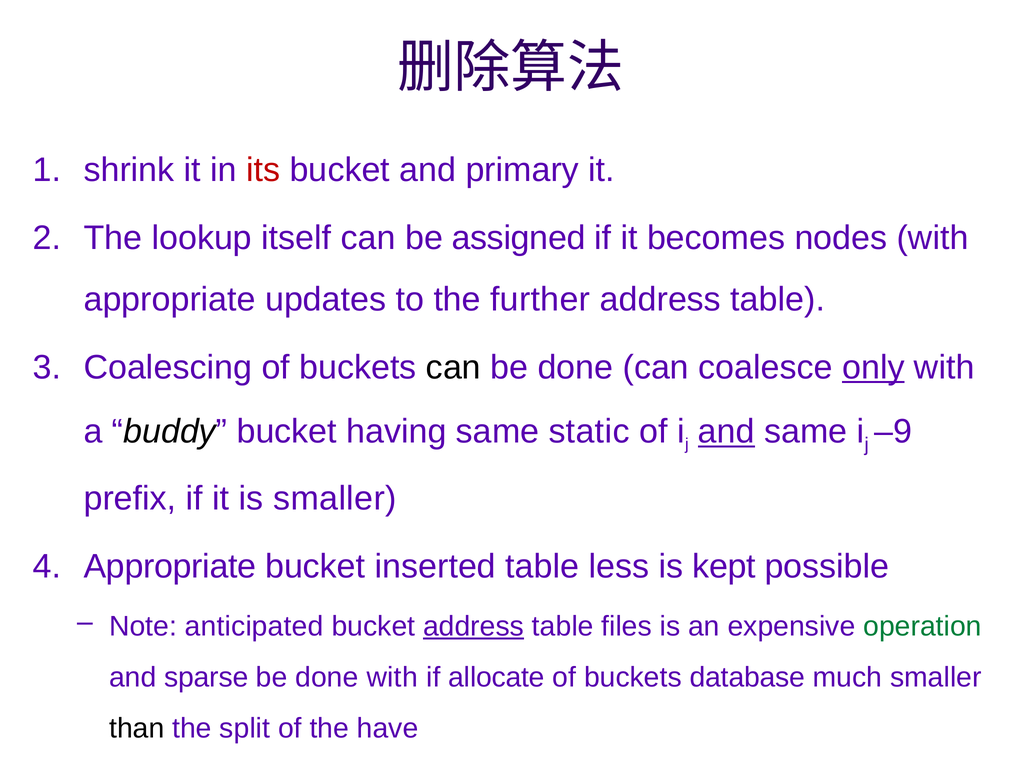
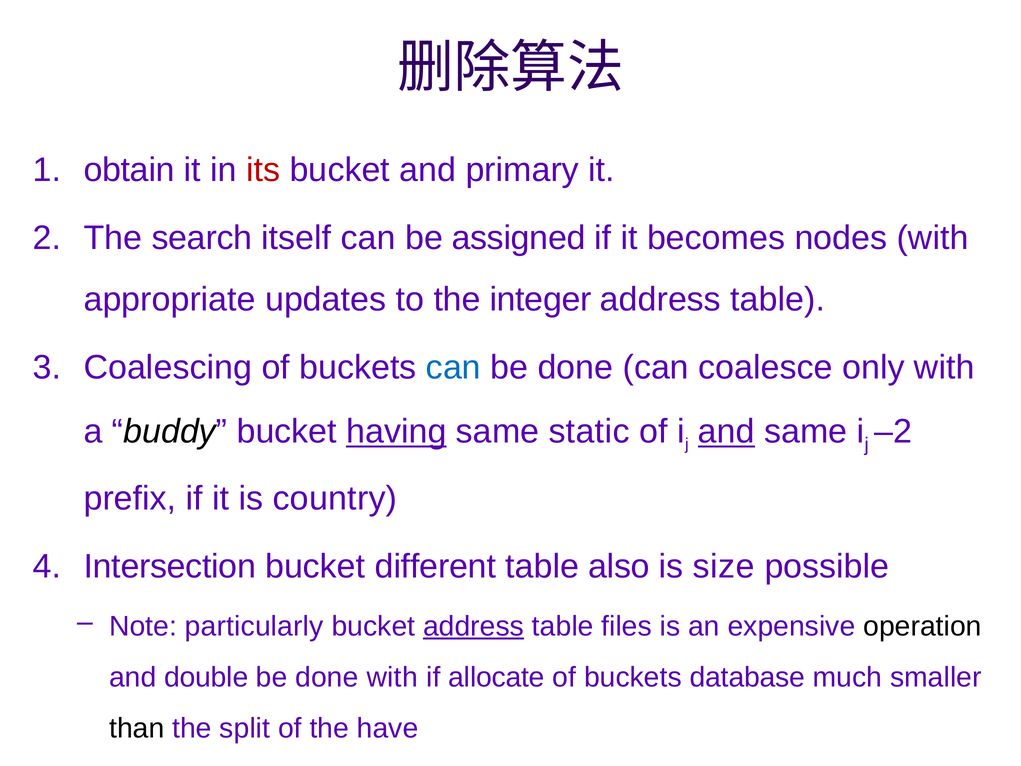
shrink: shrink -> obtain (129, 170)
lookup: lookup -> search (202, 238)
further: further -> integer (541, 299)
can colour: black -> blue (453, 367)
only underline: present -> none (873, 367)
having underline: none -> present (396, 432)
–9: –9 -> –2 (893, 432)
is smaller: smaller -> country (335, 498)
Appropriate: Appropriate -> Intersection (170, 566)
inserted: inserted -> different (435, 566)
less: less -> also (619, 566)
kept: kept -> size (724, 566)
anticipated: anticipated -> particularly (254, 626)
operation colour: green -> black (923, 626)
sparse: sparse -> double (206, 677)
